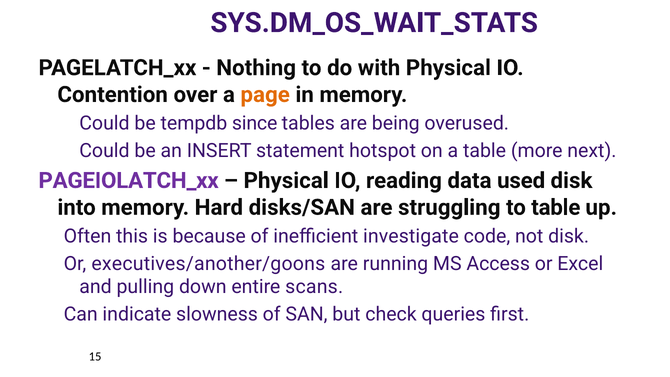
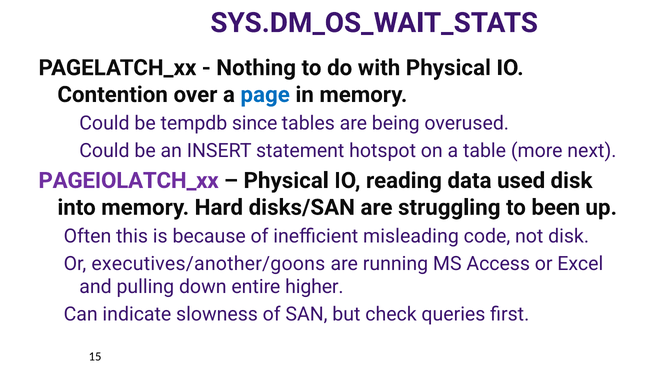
page colour: orange -> blue (265, 95)
to table: table -> been (556, 207)
investigate: investigate -> misleading (411, 236)
scans: scans -> higher (314, 287)
